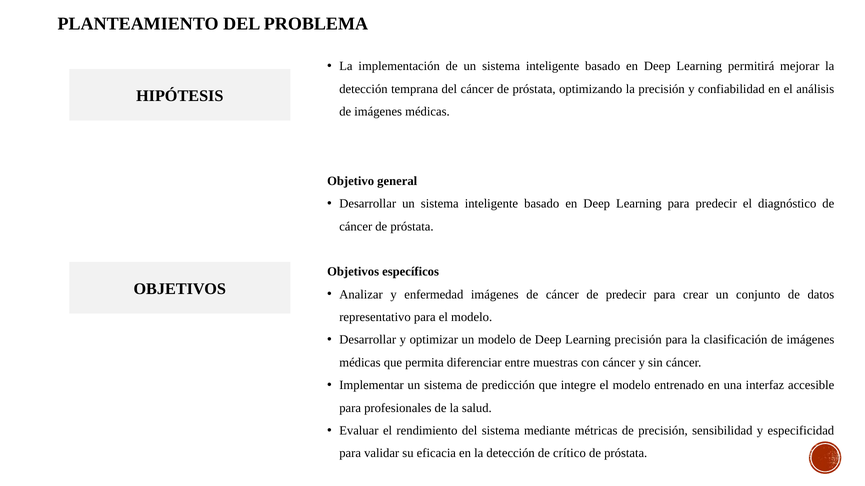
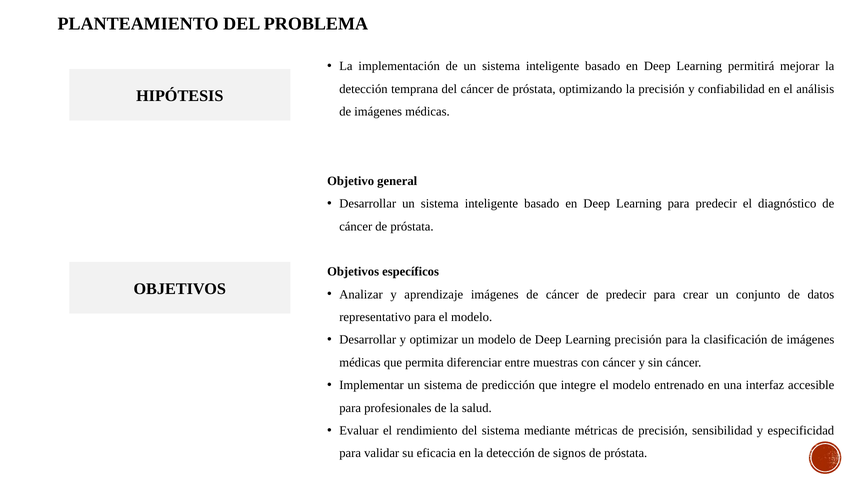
enfermedad: enfermedad -> aprendizaje (434, 295)
crítico: crítico -> signos (569, 454)
